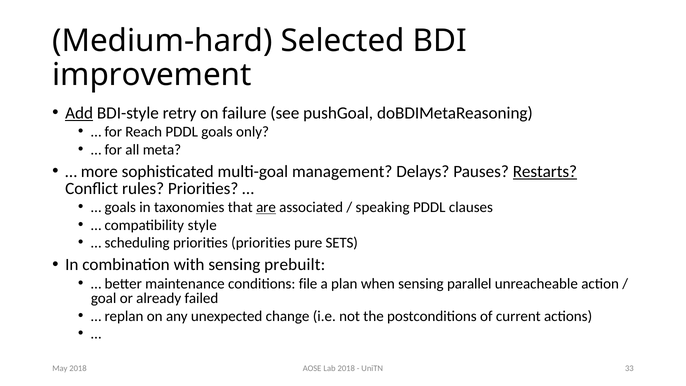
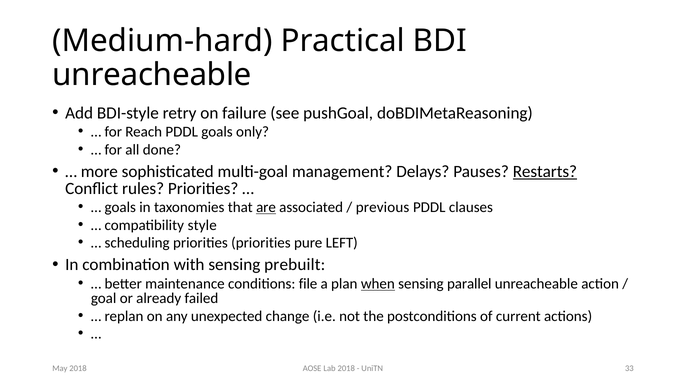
Selected: Selected -> Practical (343, 41)
improvement: improvement -> unreacheable (152, 75)
Add underline: present -> none (79, 113)
meta: meta -> done (162, 150)
speaking: speaking -> previous (383, 207)
SETS: SETS -> LEFT (342, 243)
when underline: none -> present (378, 284)
